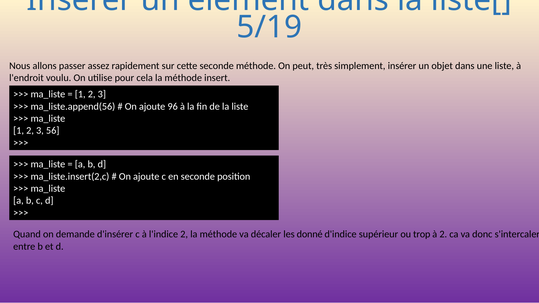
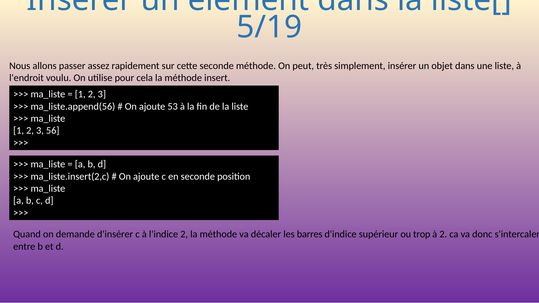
96: 96 -> 53 (173, 106)
donné: donné -> barres (310, 234)
